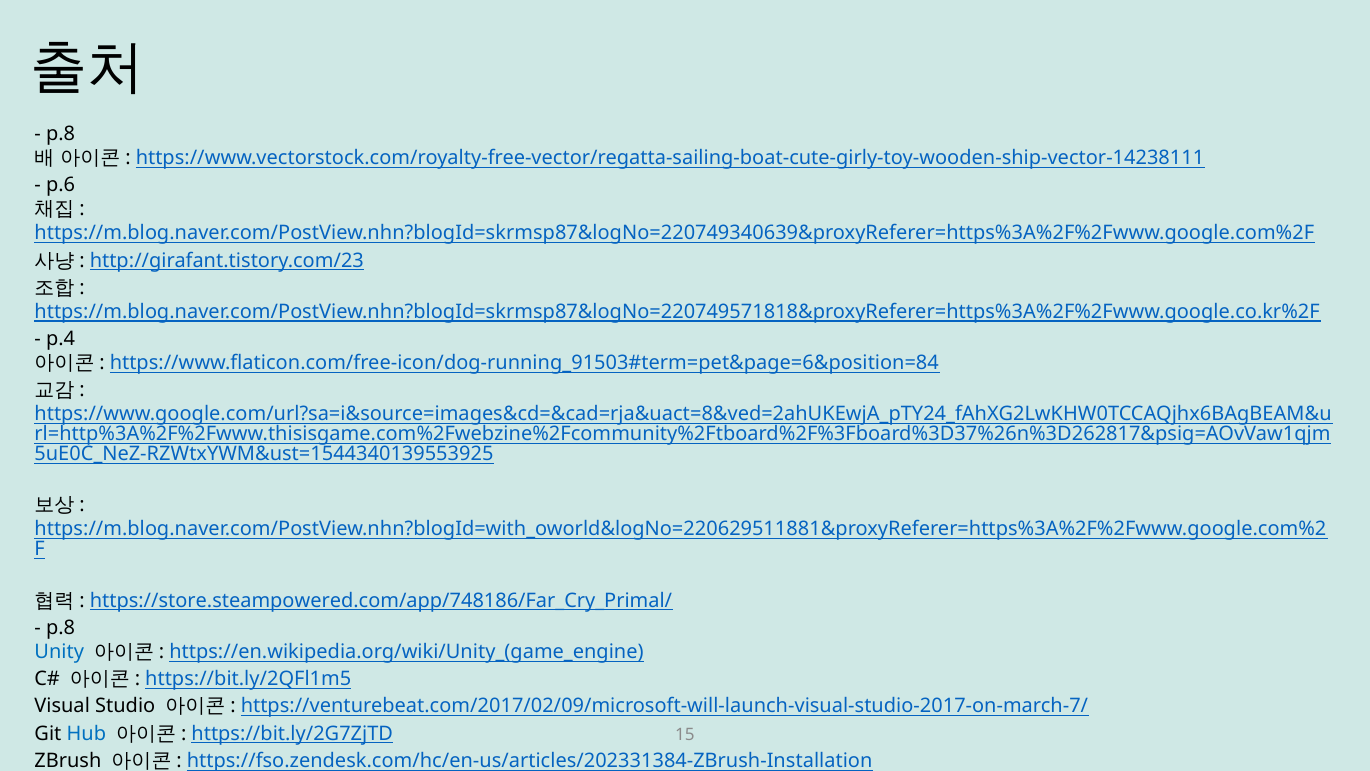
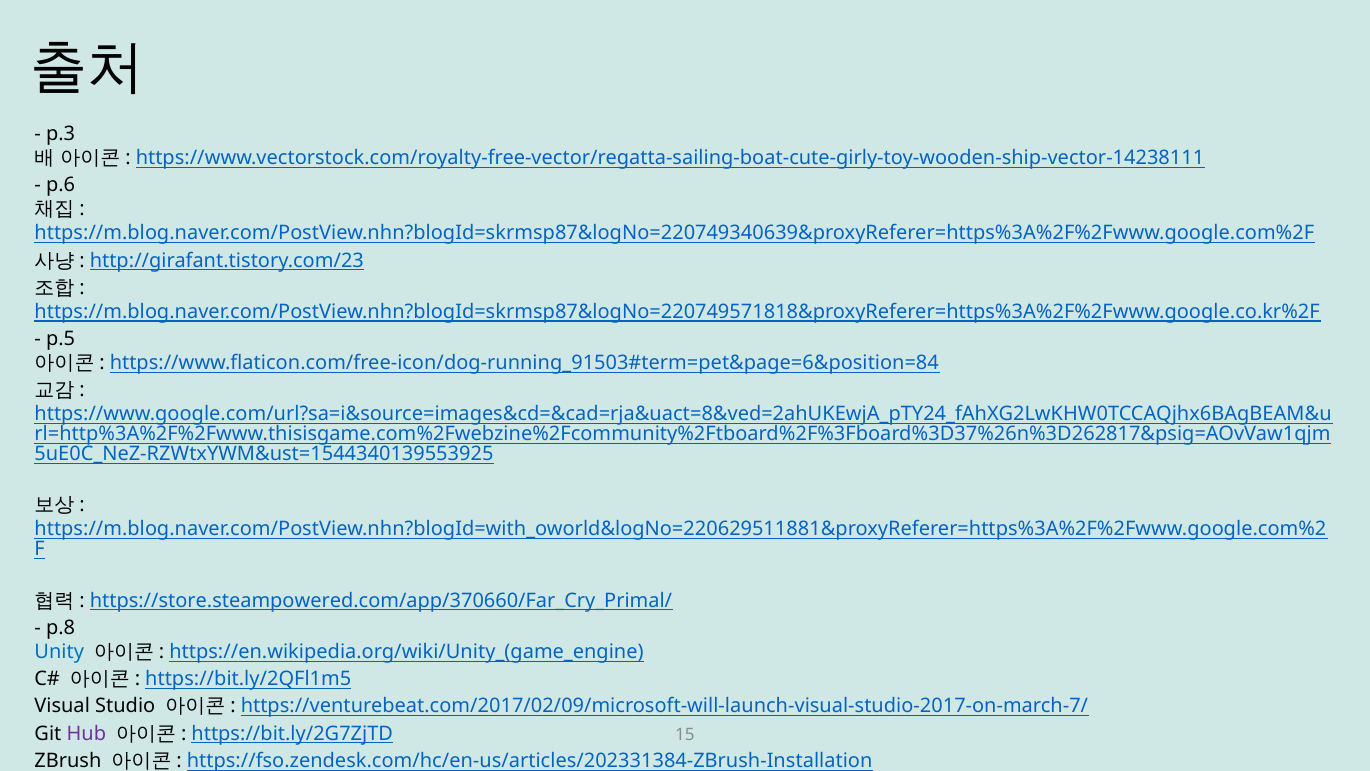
p.8: p.8 -> p.3 (61, 134)
p.4: p.4 -> p.5 (61, 339)
https://store.steampowered.com/app/748186/Far_Cry_Primal/: https://store.steampowered.com/app/748186/Far_Cry_Primal/ -> https://store.steampowered.com/app/370660/Far_Cry_Primal/ (381, 600)
Hub colour: blue -> purple (86, 733)
